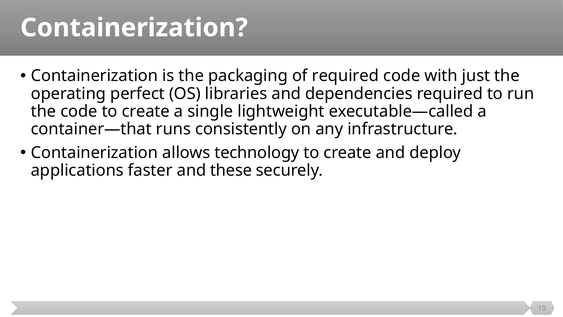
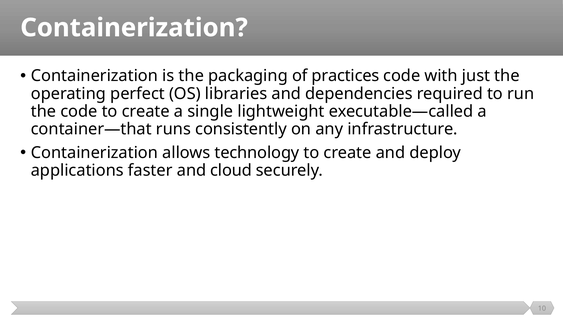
of required: required -> practices (345, 76)
these: these -> cloud (231, 170)
